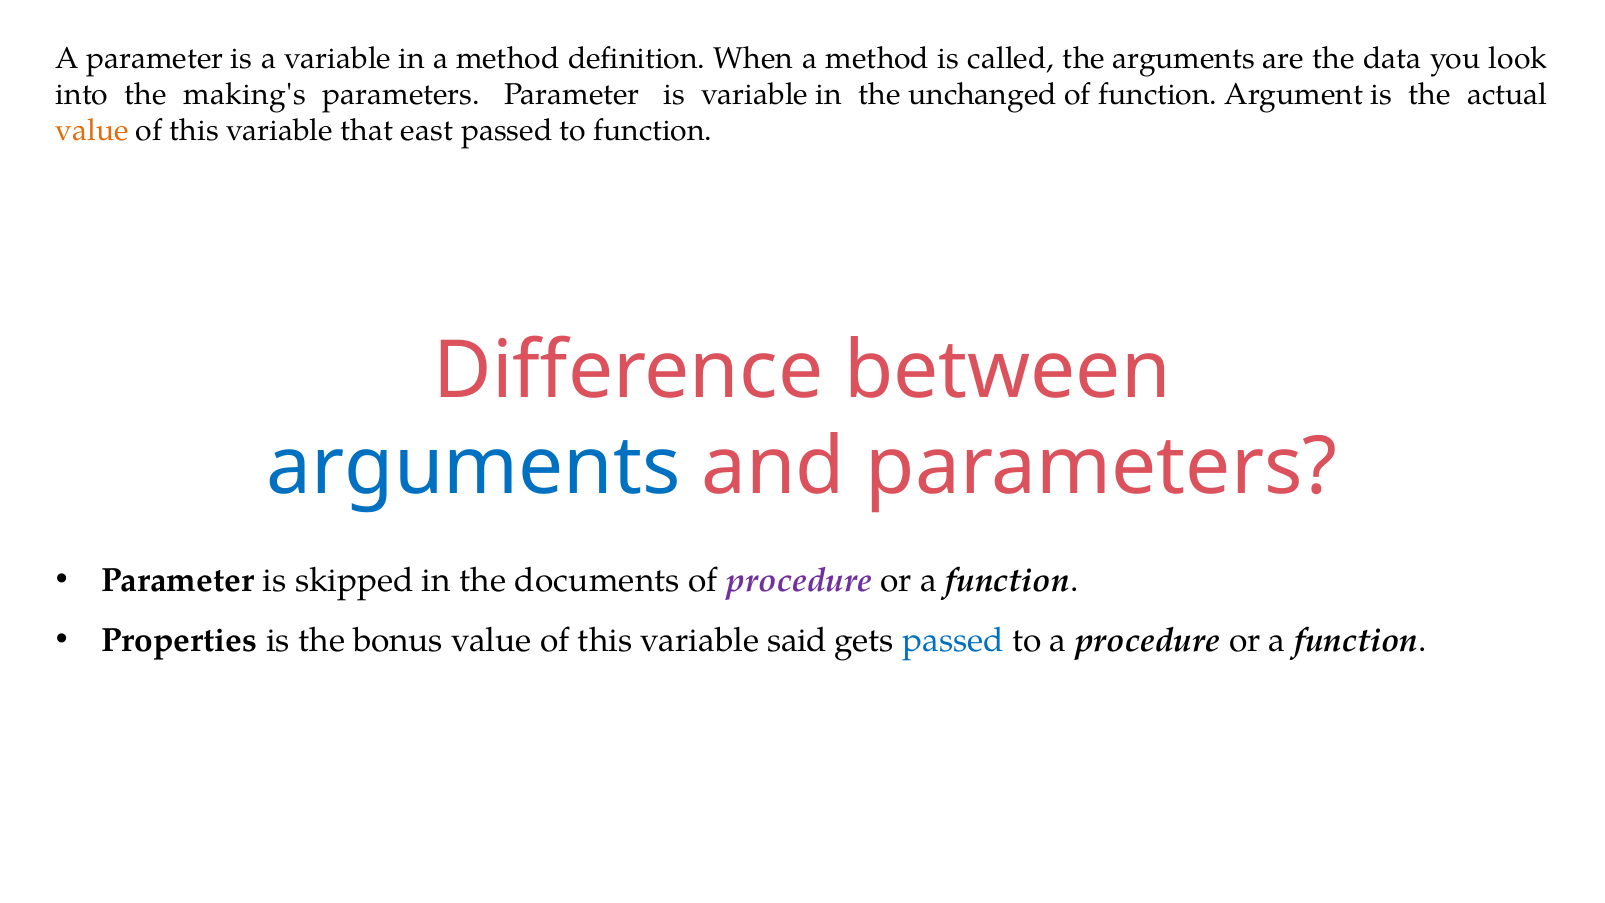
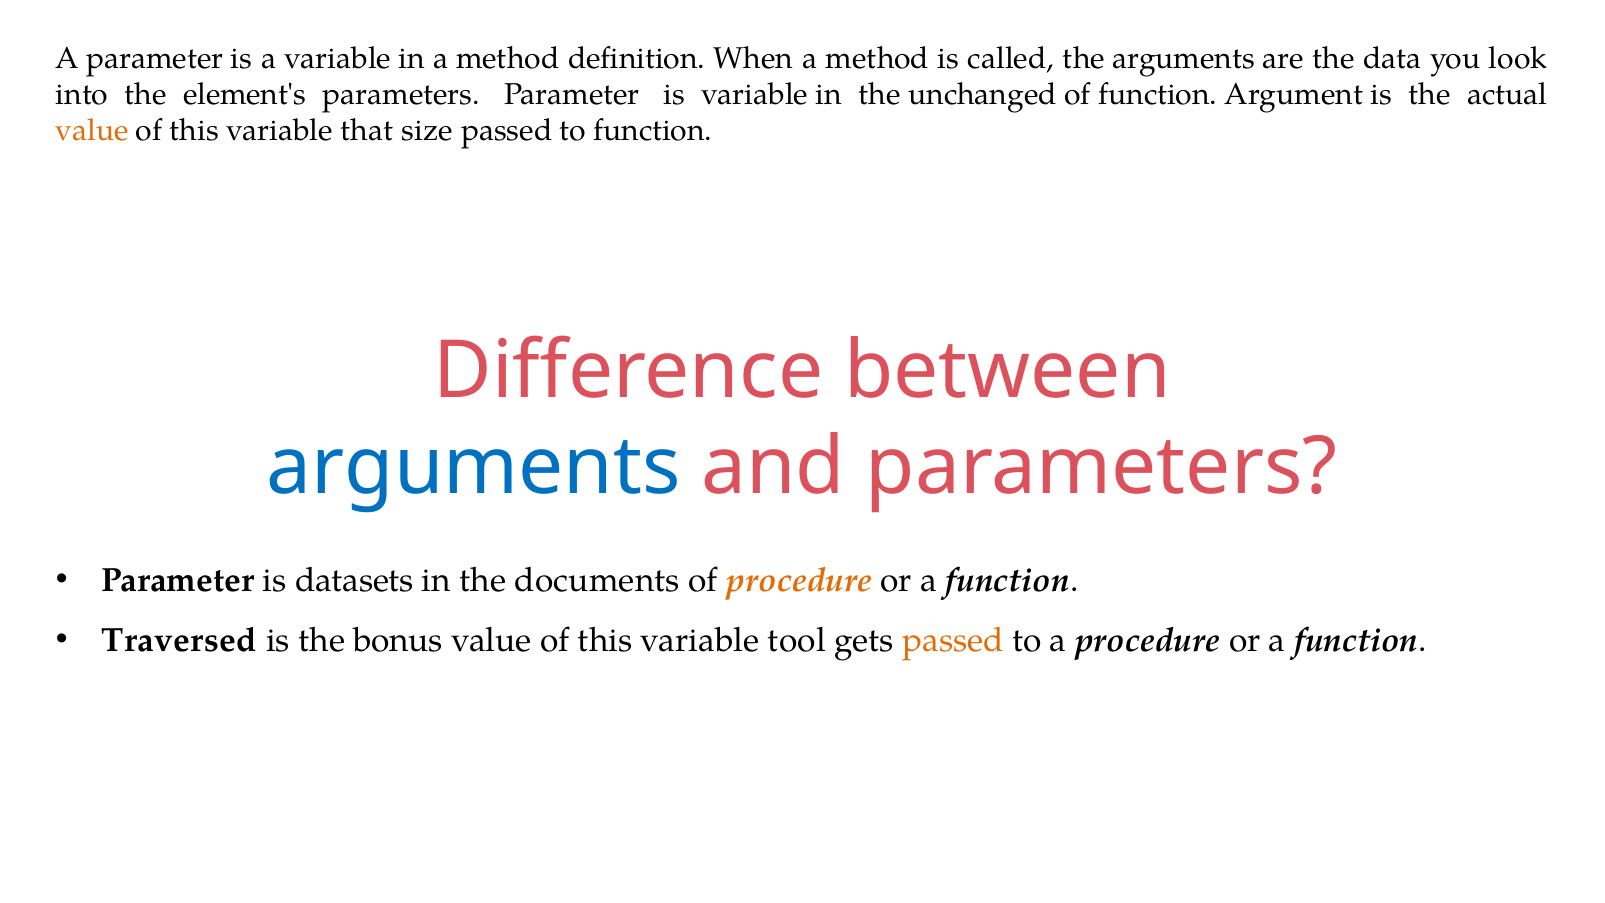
making's: making's -> element's (245, 95)
east: east -> size (427, 131)
skipped: skipped -> datasets (354, 580)
procedure colour: purple -> orange (800, 580)
Properties: Properties -> Traversed (179, 640)
said: said -> tool (797, 640)
passed colour: blue -> orange (953, 640)
